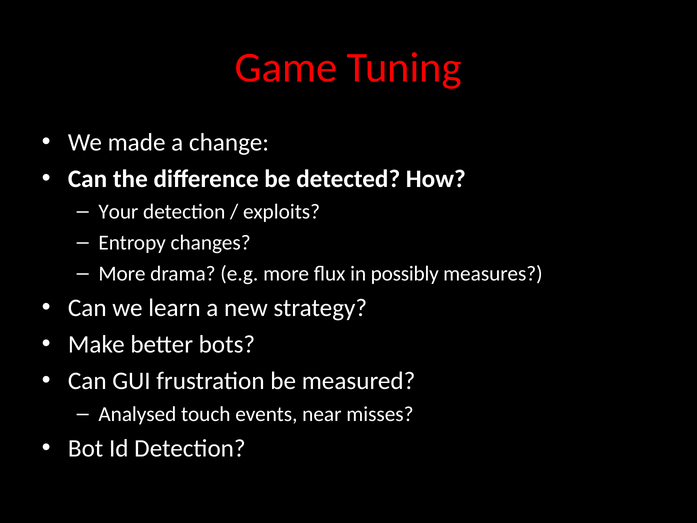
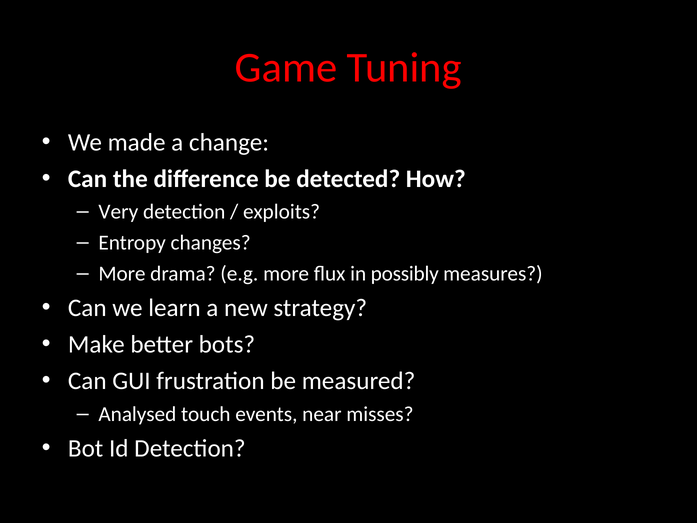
Your: Your -> Very (118, 212)
